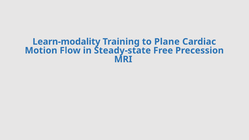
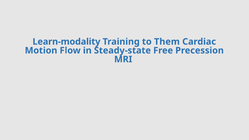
Plane: Plane -> Them (167, 42)
